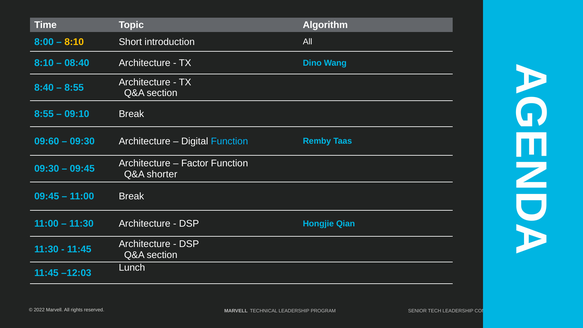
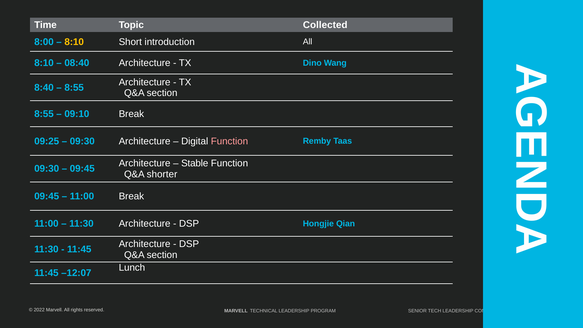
Algorithm: Algorithm -> Collected (325, 25)
09:60: 09:60 -> 09:25 (47, 141)
Function colour: light blue -> pink (229, 141)
Factor: Factor -> Stable (195, 163)
–12:03: –12:03 -> –12:07 (76, 273)
